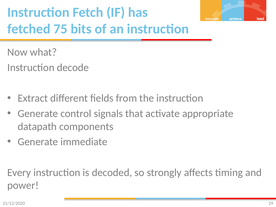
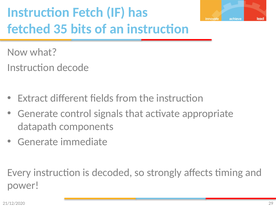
75: 75 -> 35 (61, 29)
